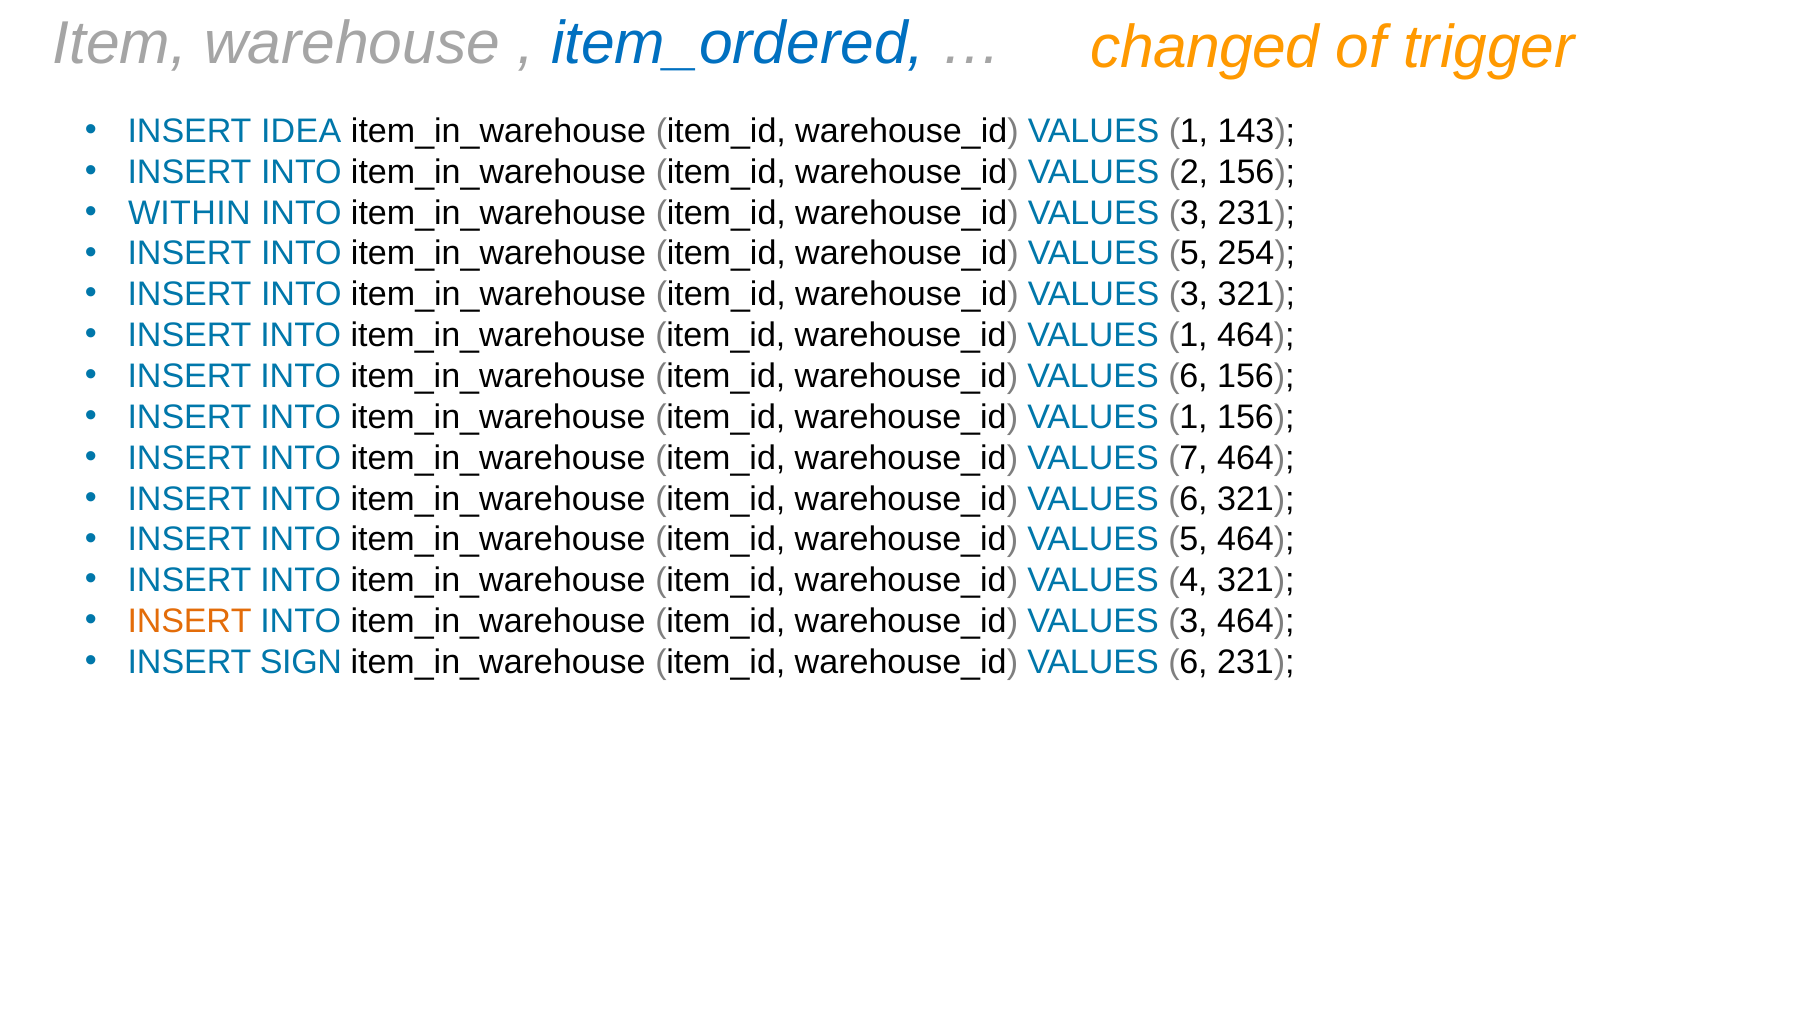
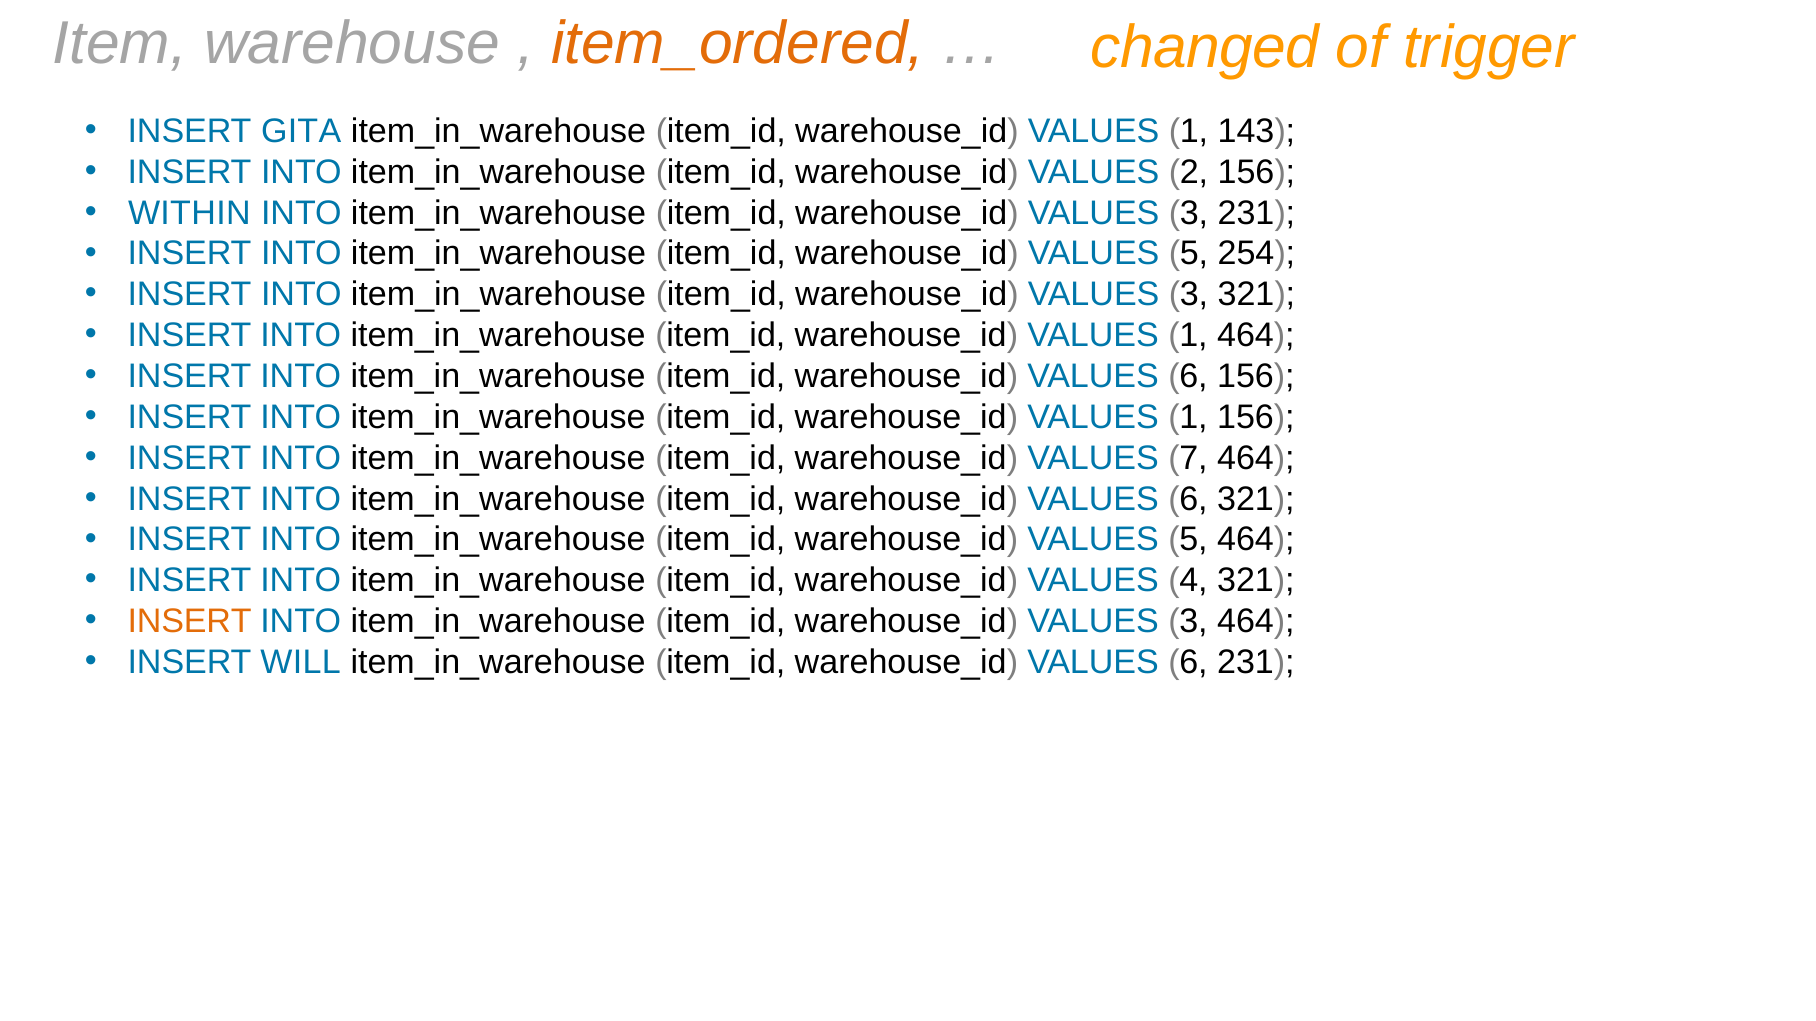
item_ordered colour: blue -> orange (738, 43)
IDEA: IDEA -> GITA (301, 131)
SIGN: SIGN -> WILL (301, 662)
